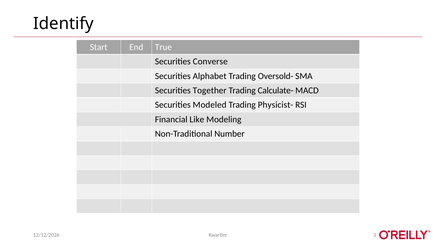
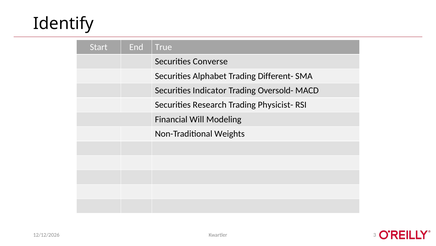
Oversold-: Oversold- -> Different- (276, 76)
Together: Together -> Indicator (210, 90)
Calculate-: Calculate- -> Oversold- (276, 90)
Modeled: Modeled -> Research (210, 105)
Like: Like -> Will (197, 119)
Number: Number -> Weights (230, 133)
